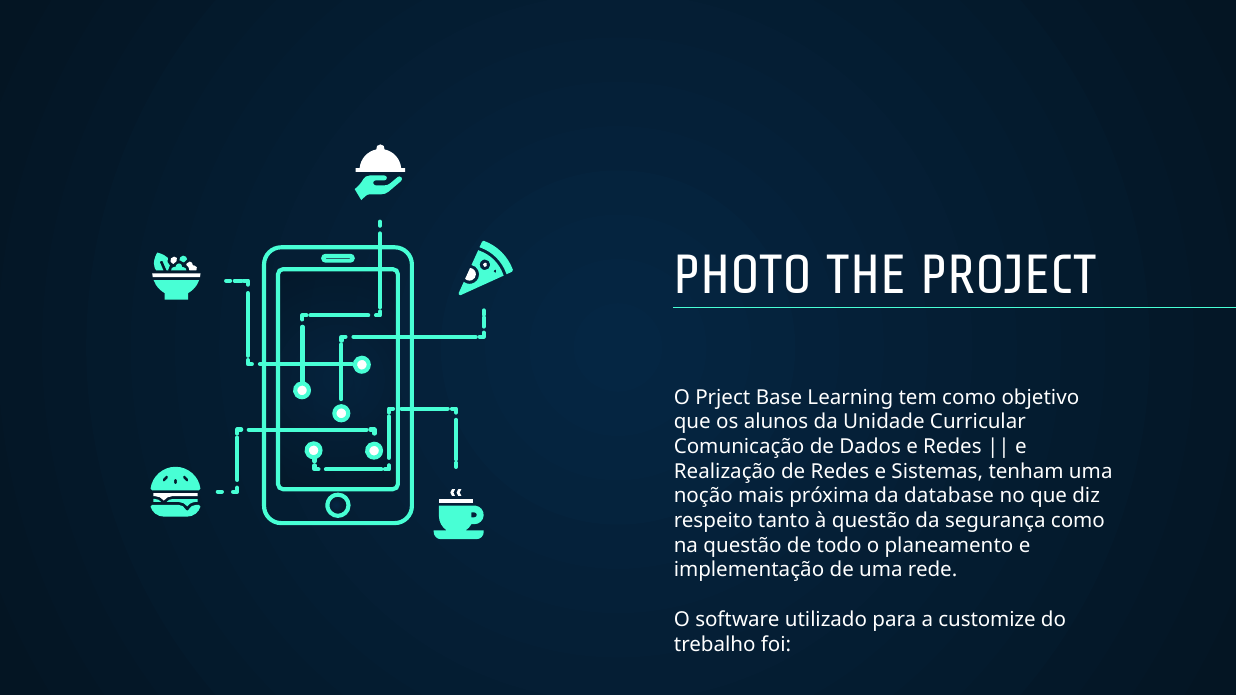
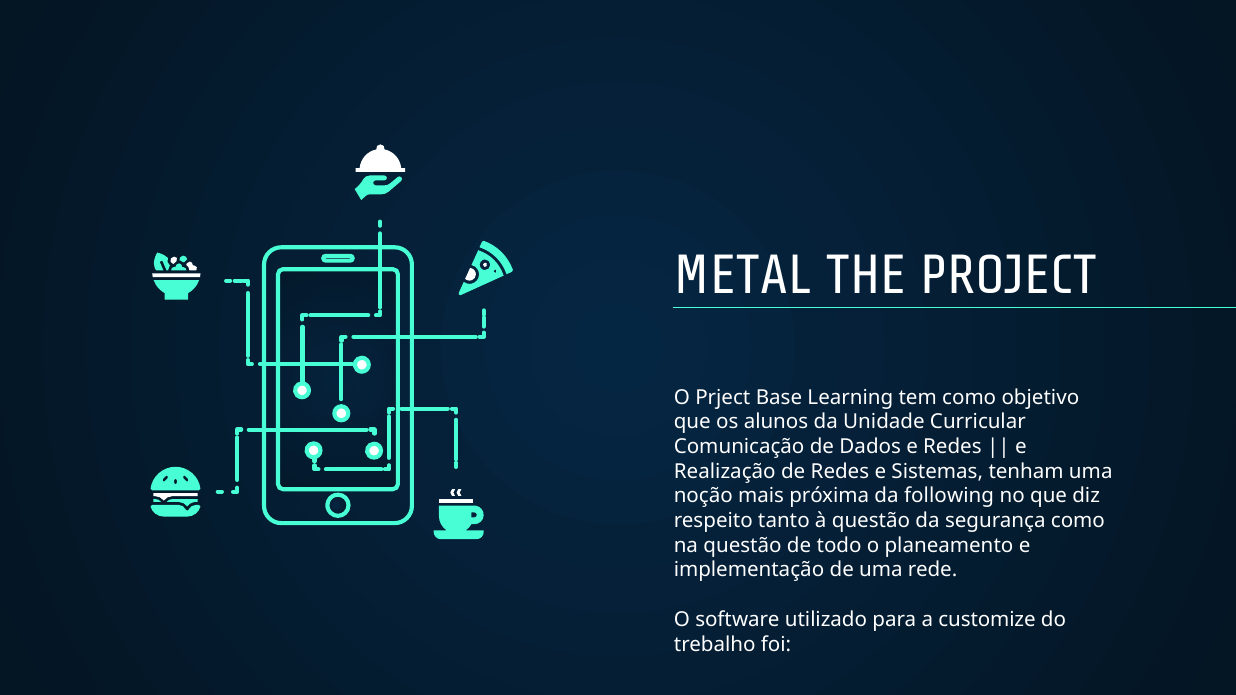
PHOTO: PHOTO -> METAL (743, 275)
database: database -> following (949, 496)
